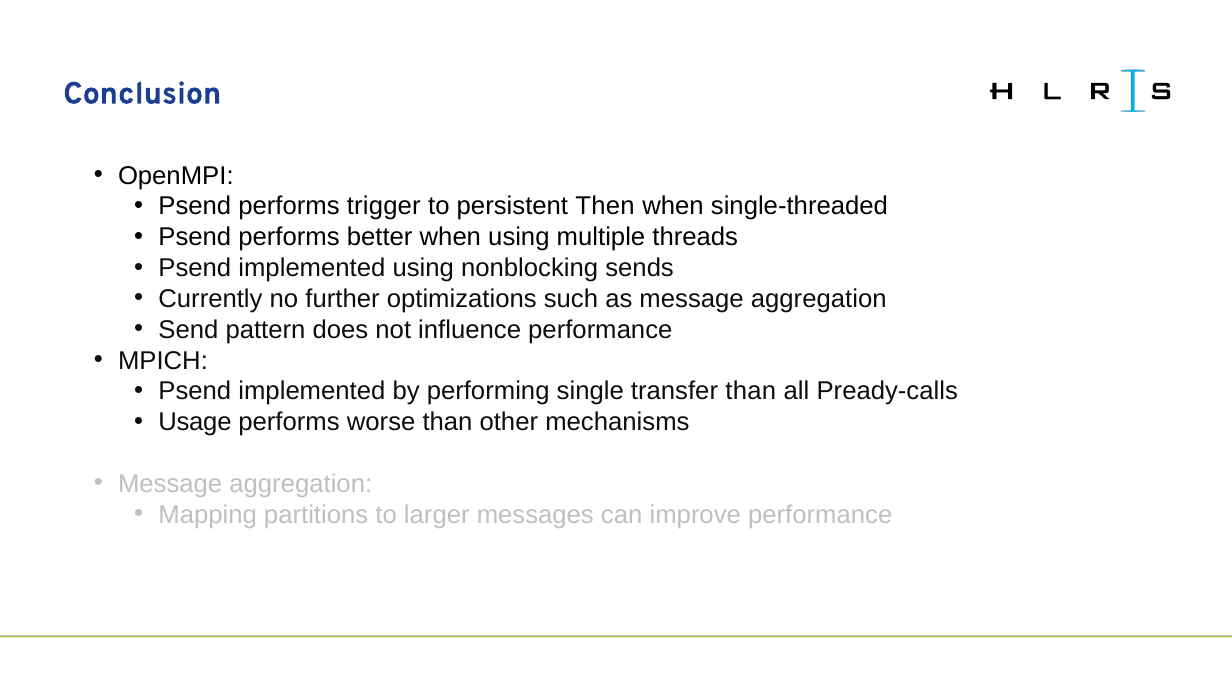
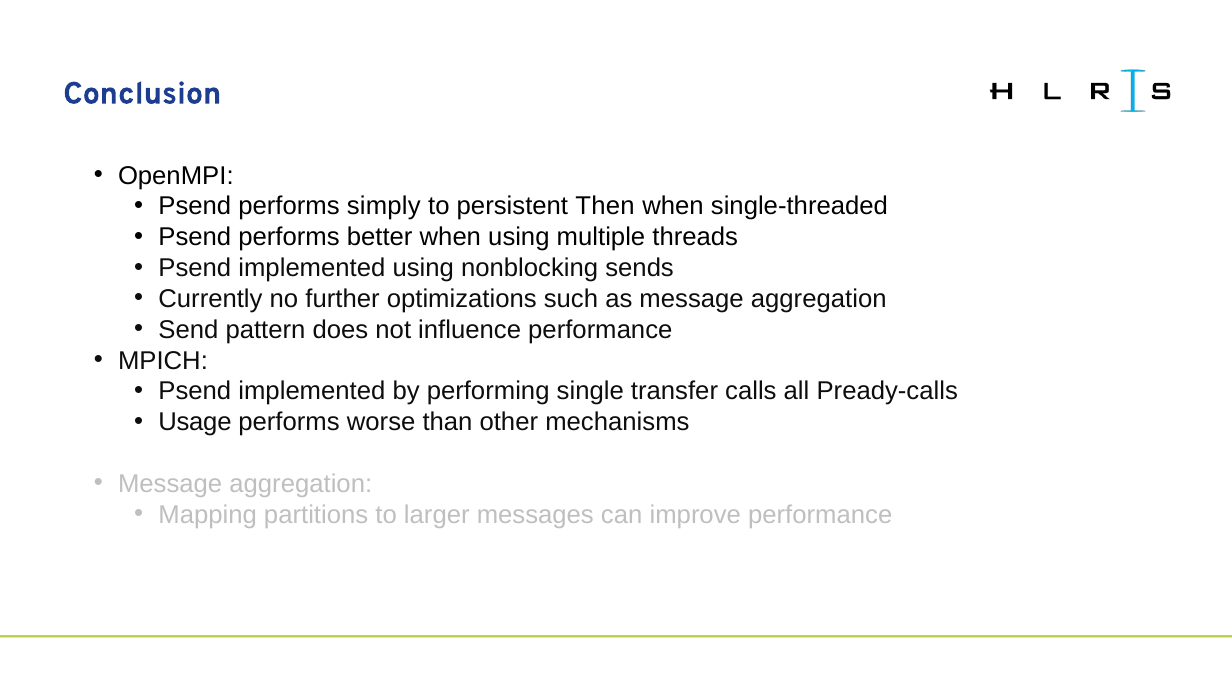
trigger: trigger -> simply (384, 207)
transfer than: than -> calls (751, 391)
